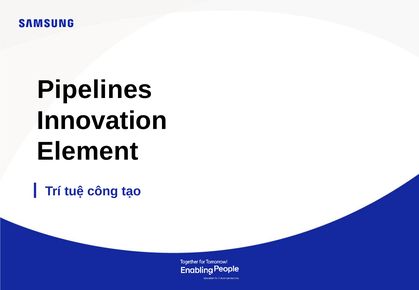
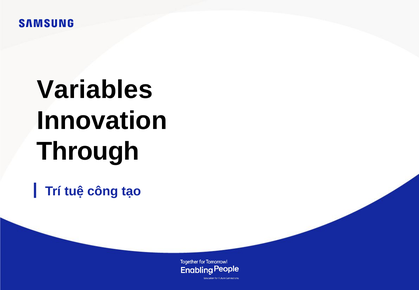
Pipelines: Pipelines -> Variables (95, 90)
Element: Element -> Through (88, 152)
